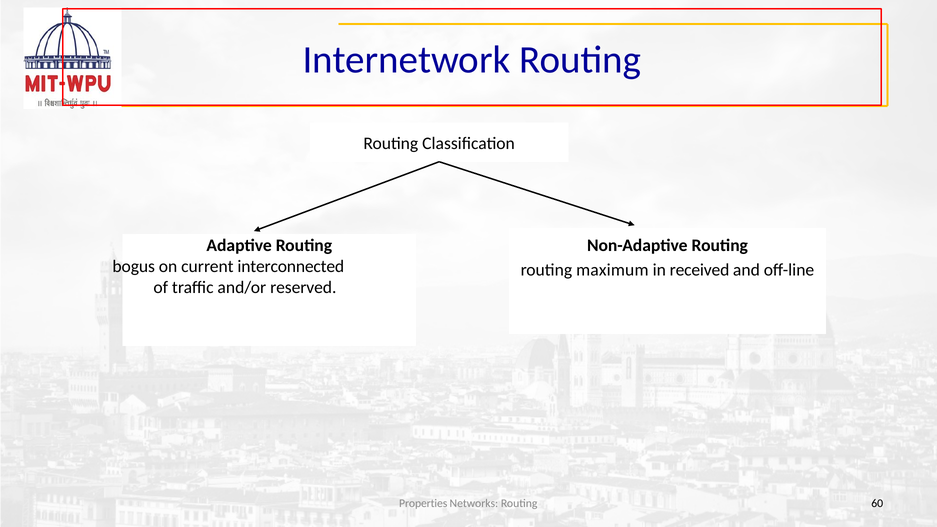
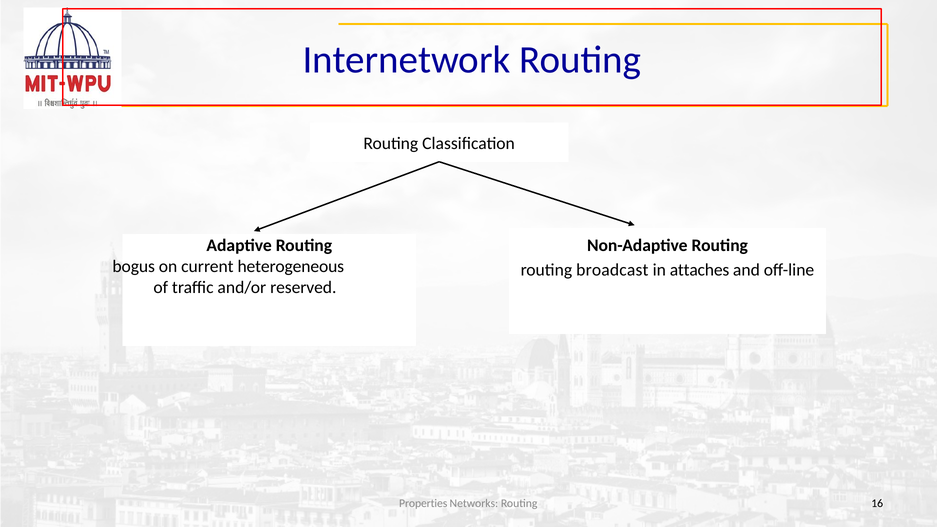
interconnected: interconnected -> heterogeneous (291, 267)
maximum: maximum -> broadcast (612, 270)
received: received -> attaches (700, 270)
60: 60 -> 16 (877, 503)
